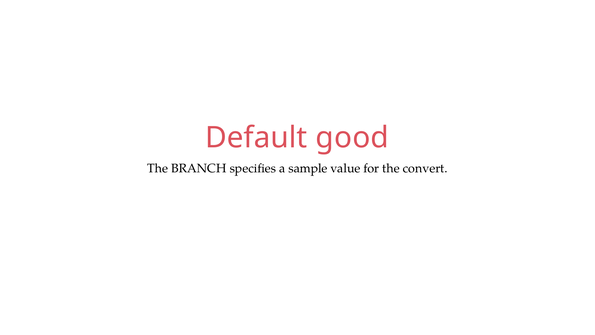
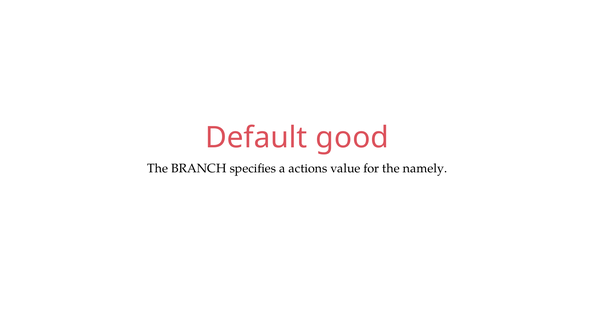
sample: sample -> actions (308, 168)
convert: convert -> namely (425, 168)
